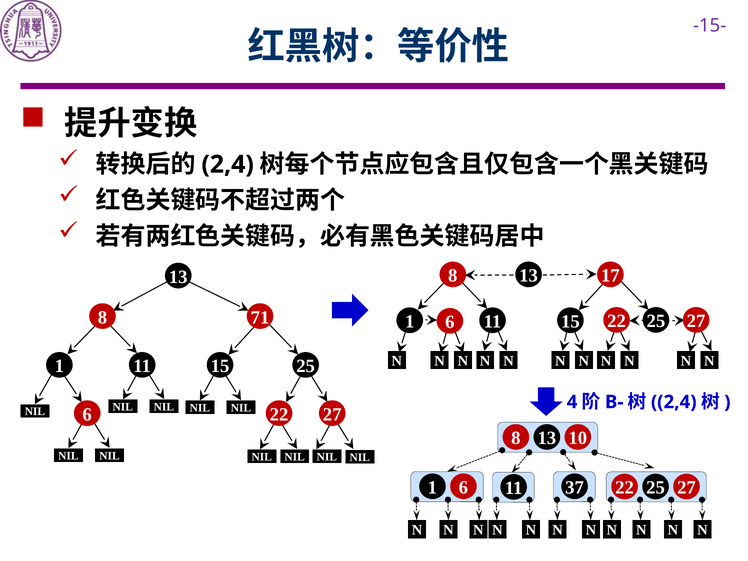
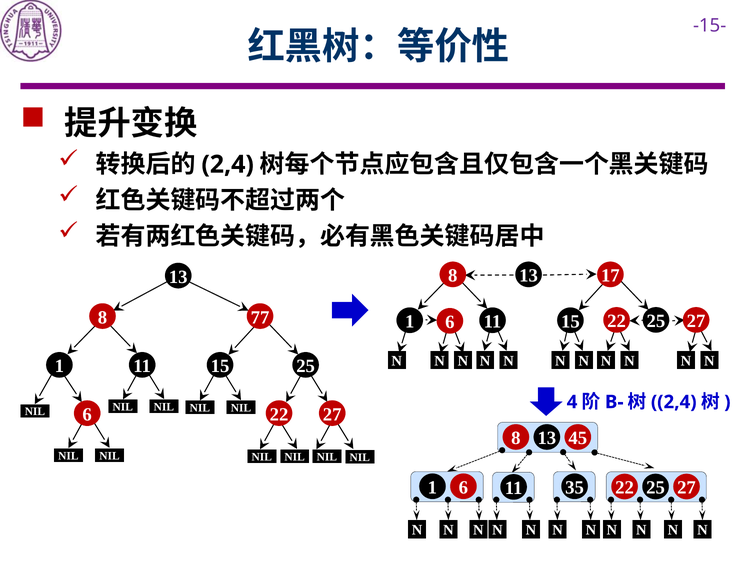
71: 71 -> 77 (260, 317)
10: 10 -> 45 (578, 438)
37: 37 -> 35 (575, 488)
